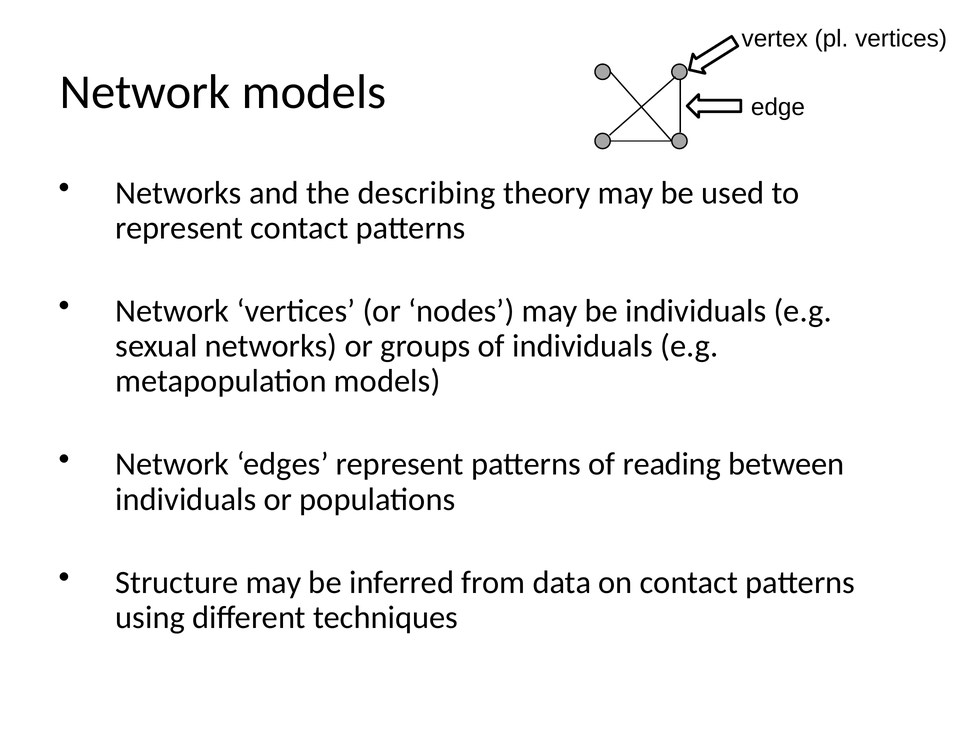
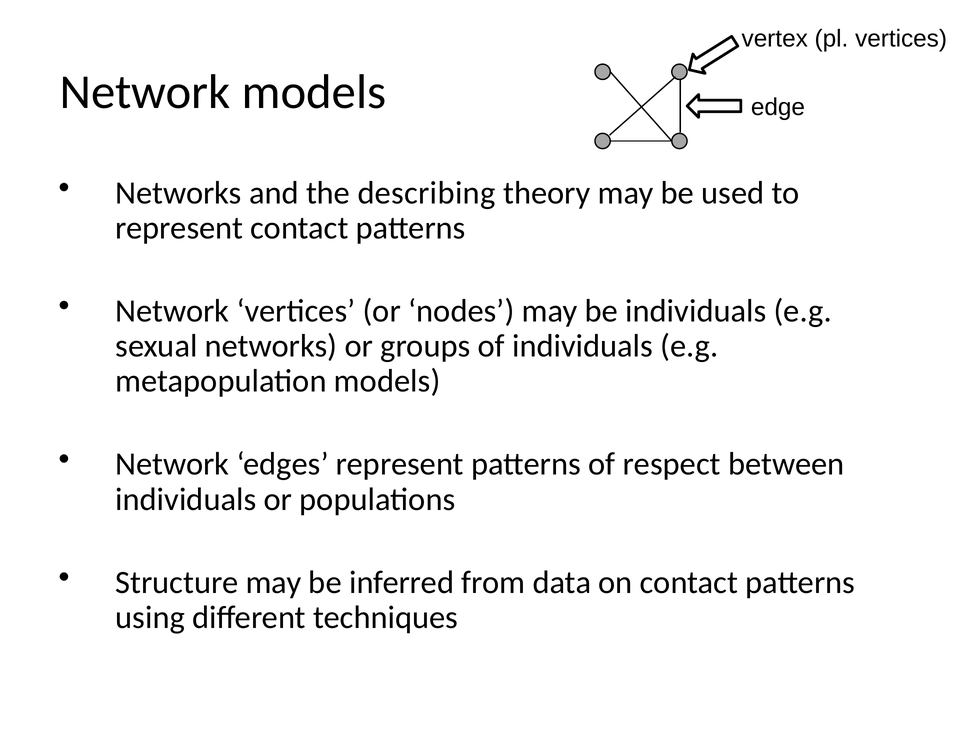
reading: reading -> respect (672, 464)
